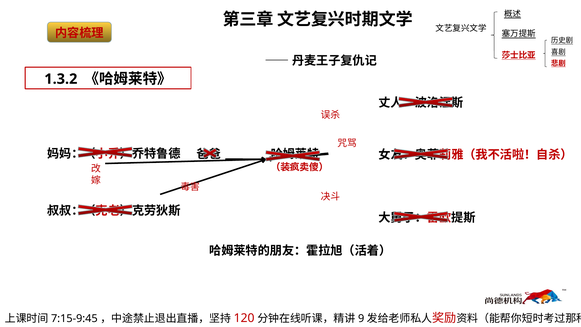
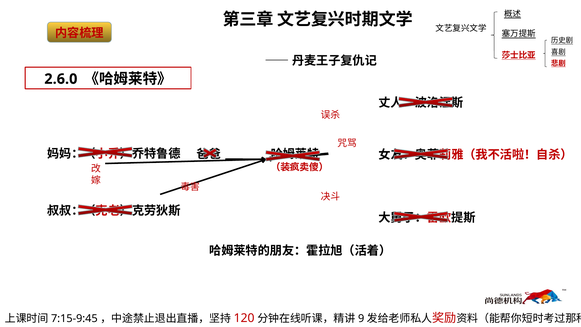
1.3.2: 1.3.2 -> 2.6.0 (61, 79)
